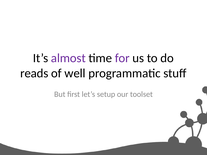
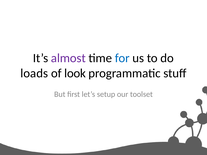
for colour: purple -> blue (122, 58)
reads: reads -> loads (34, 73)
well: well -> look (75, 73)
